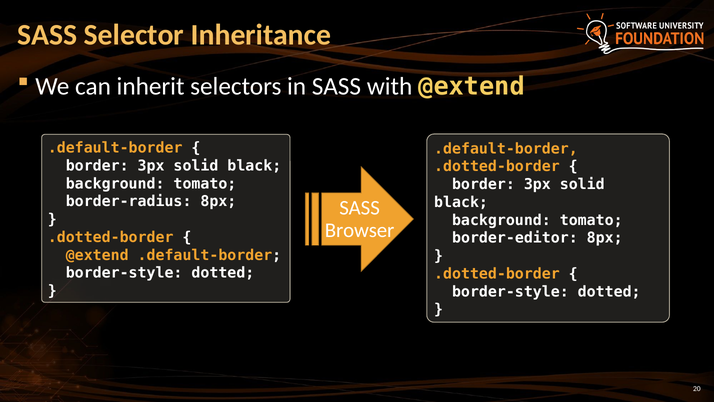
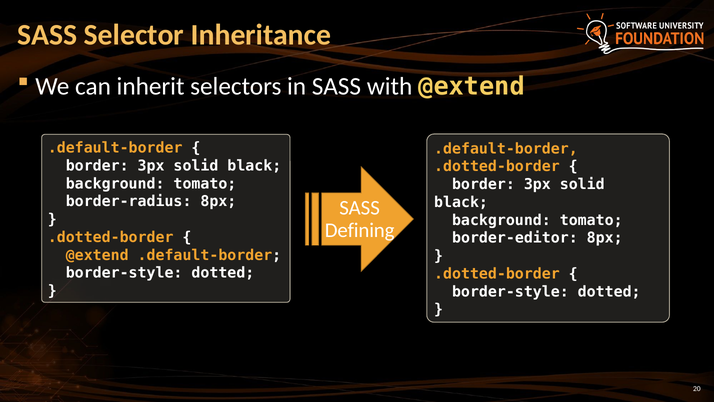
Browser: Browser -> Defining (360, 230)
